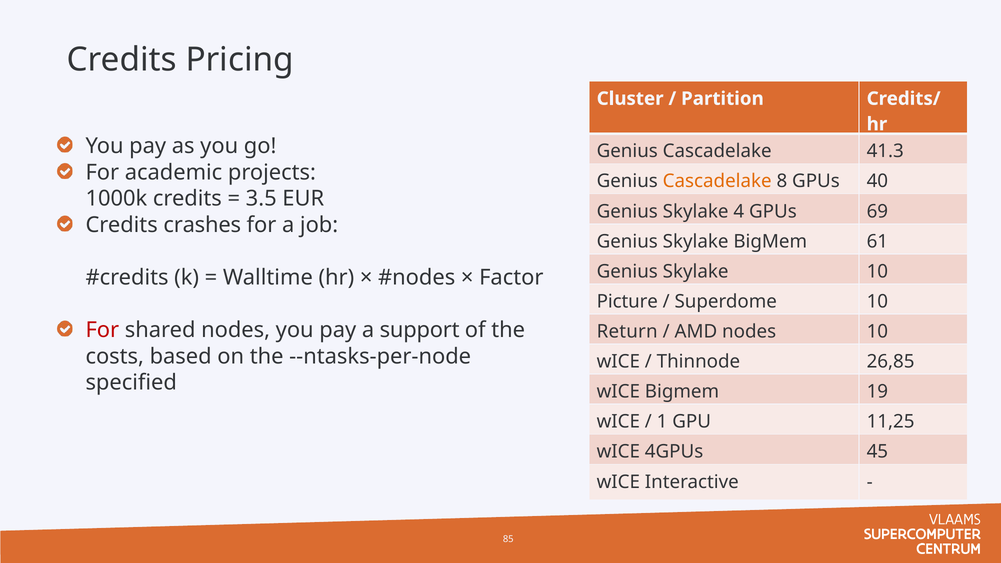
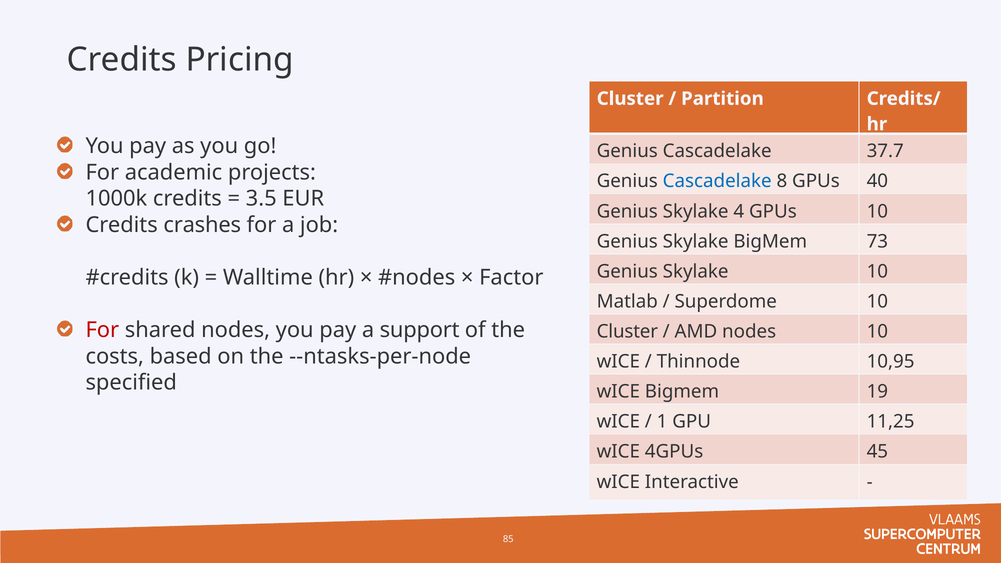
41.3: 41.3 -> 37.7 (885, 151)
Cascadelake colour: orange -> blue (717, 181)
GPUs 69: 69 -> 10 (877, 211)
61: 61 -> 73 (877, 241)
Picture: Picture -> Matlab (627, 302)
Return: Return -> Cluster (627, 332)
26,85: 26,85 -> 10,95 (891, 362)
